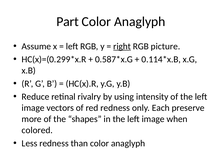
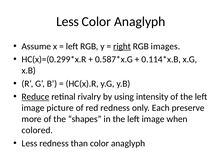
Part: Part -> Less (68, 21)
picture: picture -> images (166, 46)
Reduce underline: none -> present (35, 96)
vectors: vectors -> picture (60, 108)
